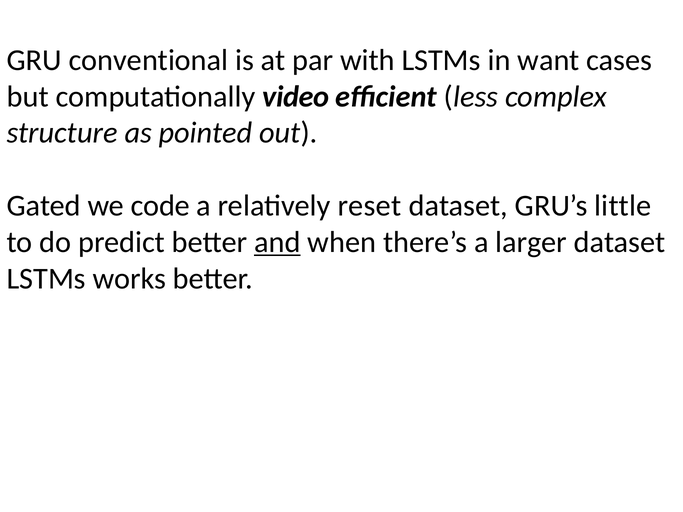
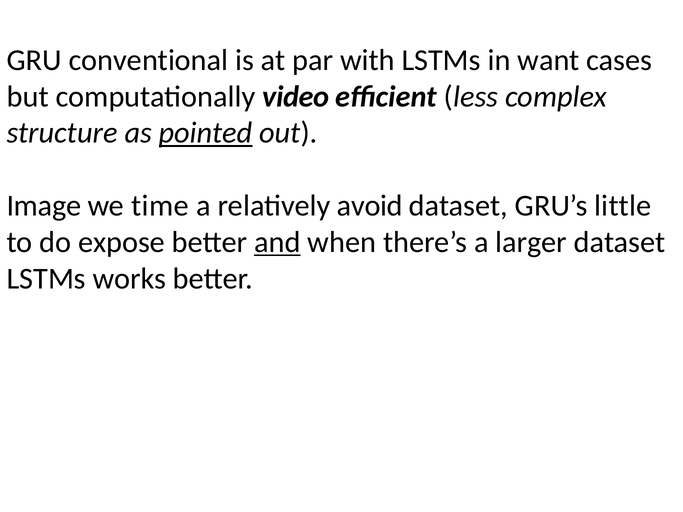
pointed underline: none -> present (206, 133)
Gated: Gated -> Image (44, 206)
code: code -> time (160, 206)
reset: reset -> avoid (370, 206)
predict: predict -> expose (122, 242)
